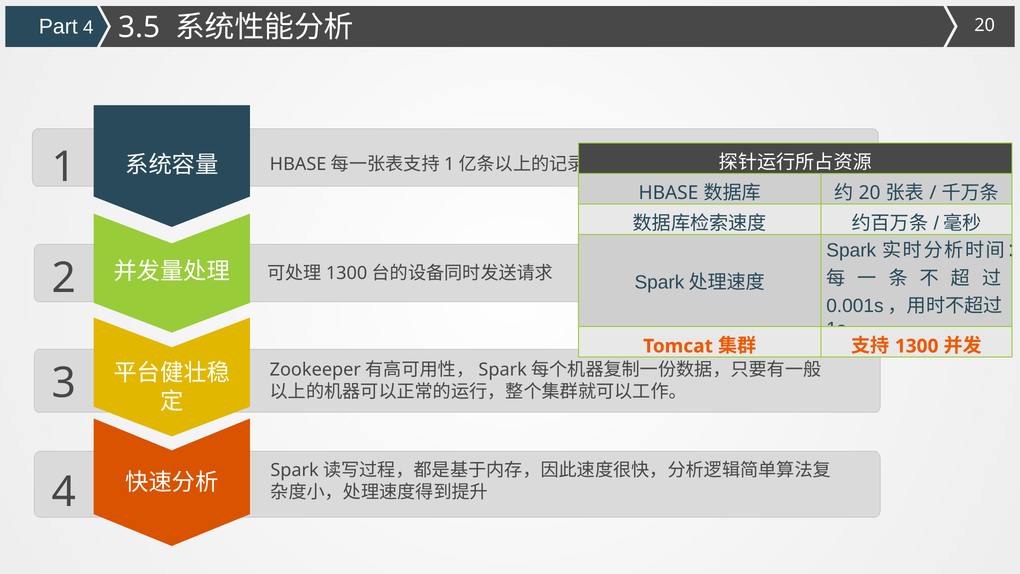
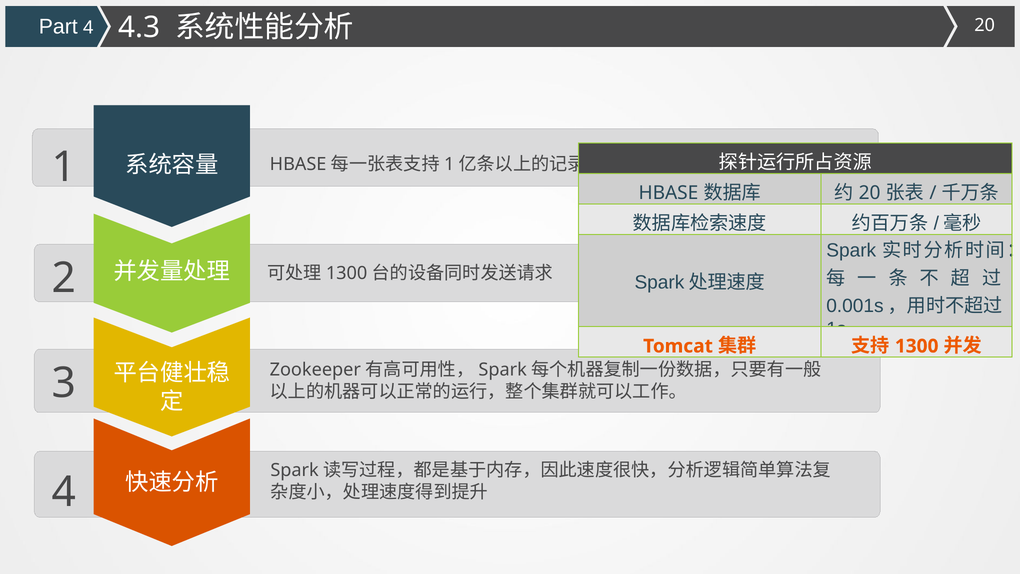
3.5: 3.5 -> 4.3 (139, 27)
